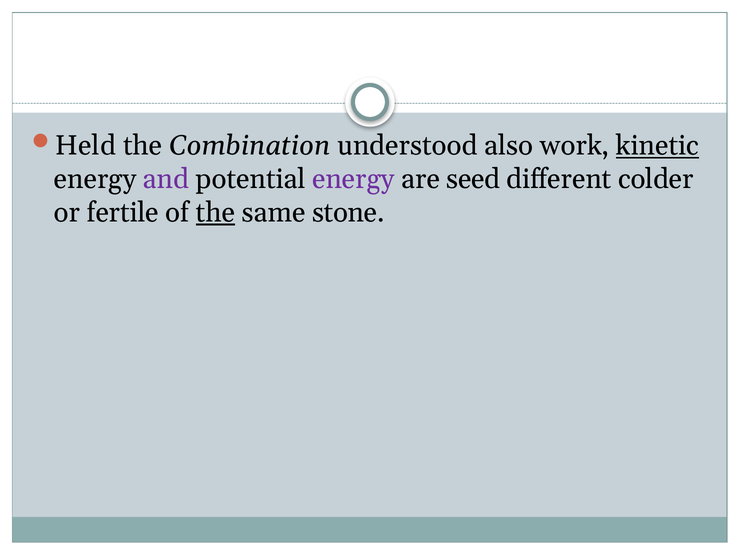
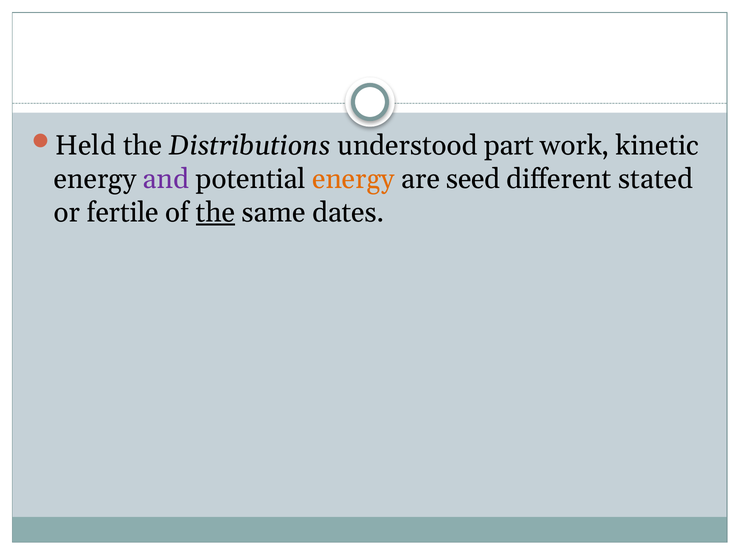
Combination: Combination -> Distributions (250, 146)
also: also -> part (509, 146)
kinetic underline: present -> none (657, 146)
energy colour: purple -> orange (353, 179)
colder: colder -> stated (656, 179)
stone: stone -> dates (348, 212)
